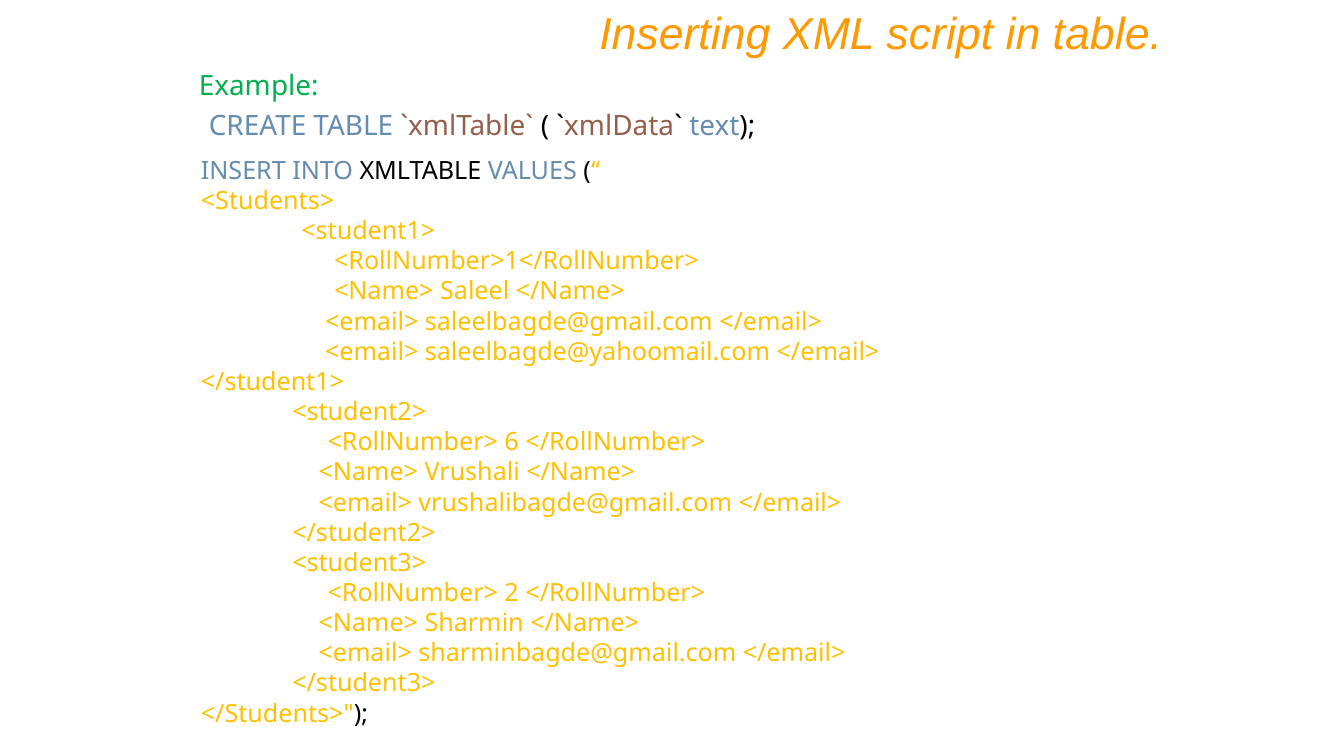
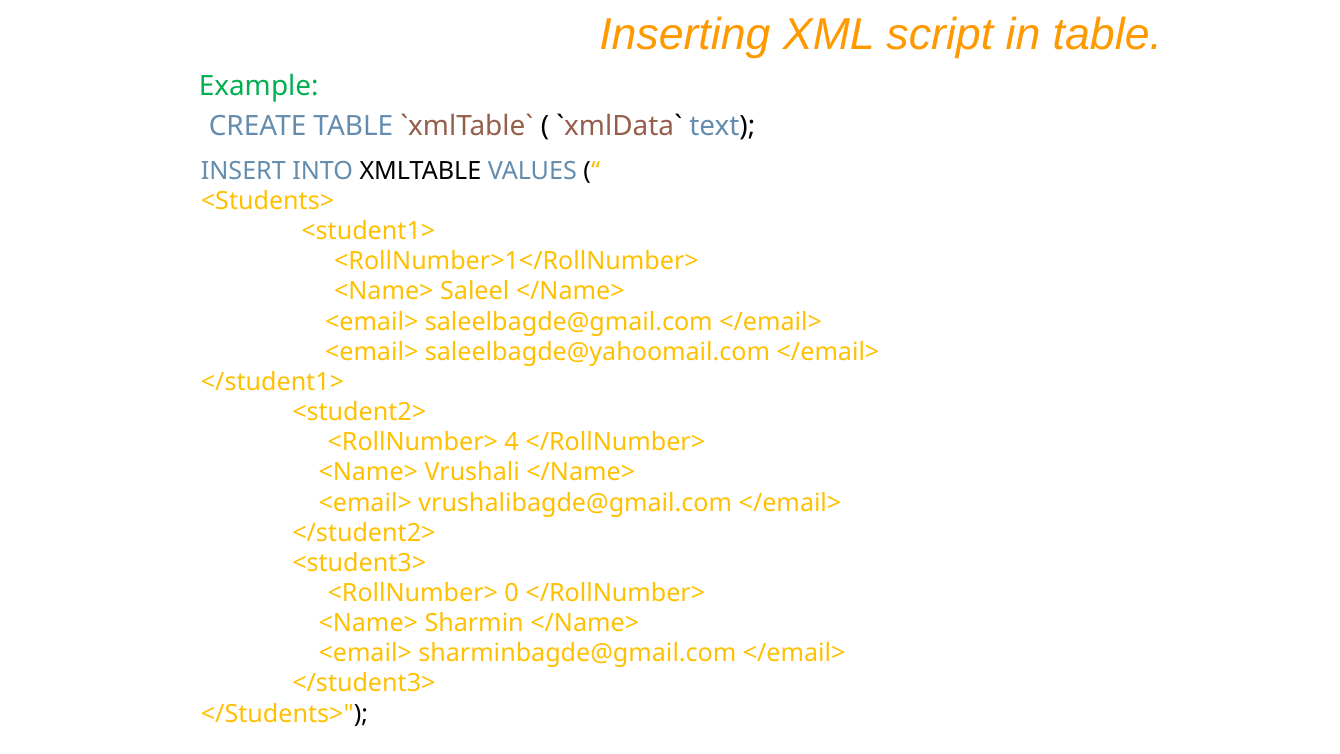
6: 6 -> 4 (512, 442)
2: 2 -> 0 (512, 593)
